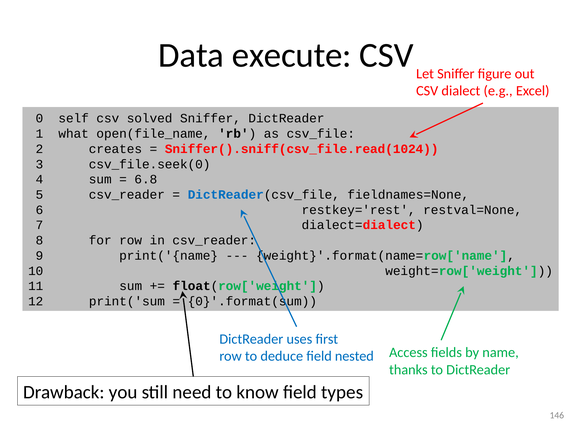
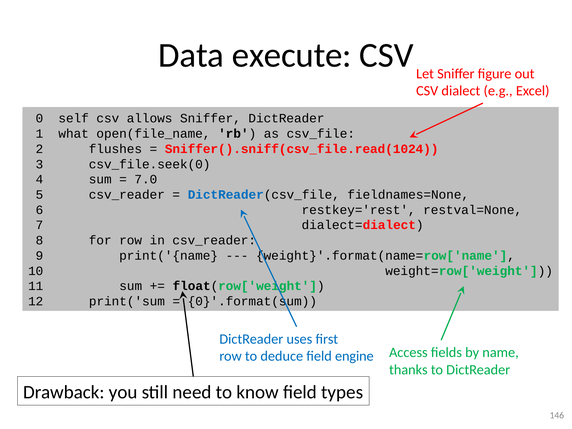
solved: solved -> allows (150, 118)
creates: creates -> flushes (115, 149)
6.8: 6.8 -> 7.0 (146, 179)
nested: nested -> engine (354, 356)
